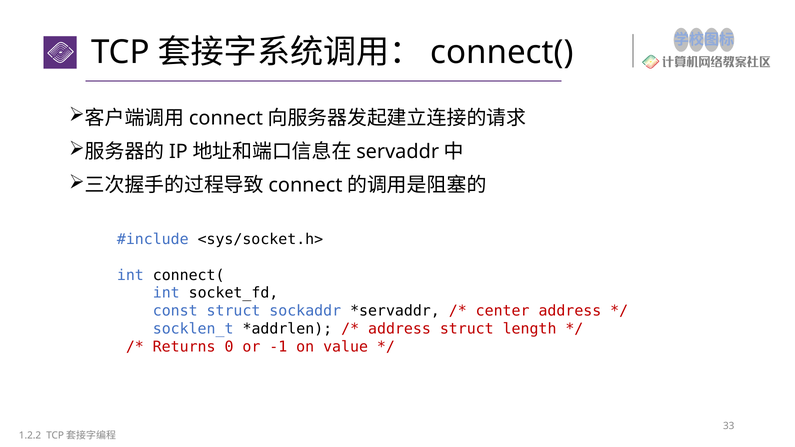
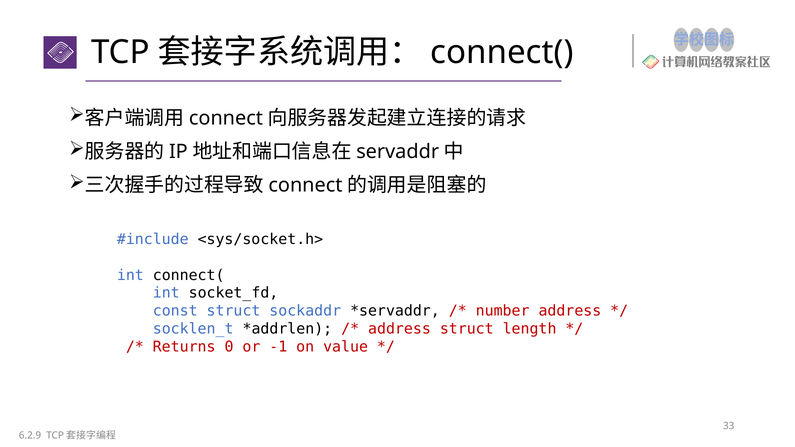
center: center -> number (503, 311)
1.2.2: 1.2.2 -> 6.2.9 (30, 436)
